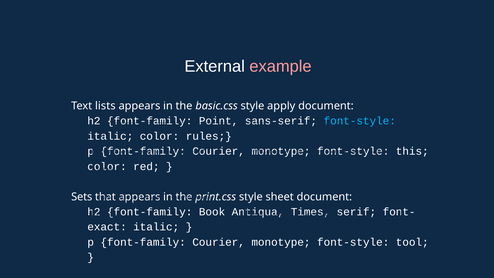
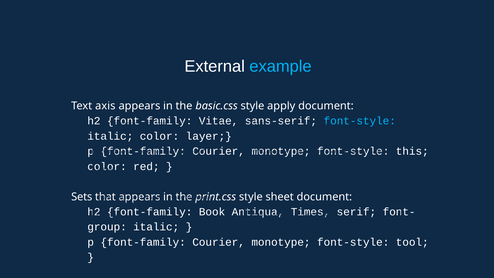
example colour: pink -> light blue (281, 66)
lists: lists -> axis (105, 106)
Point: Point -> Vitae (219, 121)
rules: rules -> layer (209, 136)
exact: exact -> group (107, 227)
